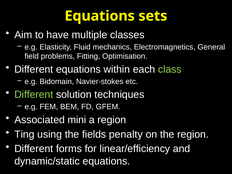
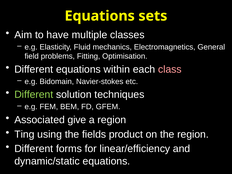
class colour: light green -> pink (170, 69)
mini: mini -> give (77, 120)
penalty: penalty -> product (126, 134)
